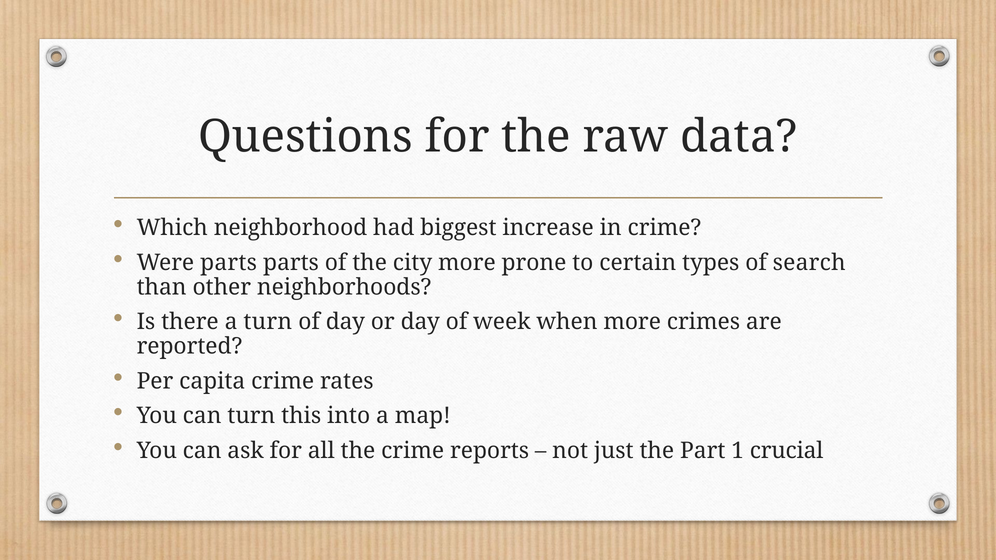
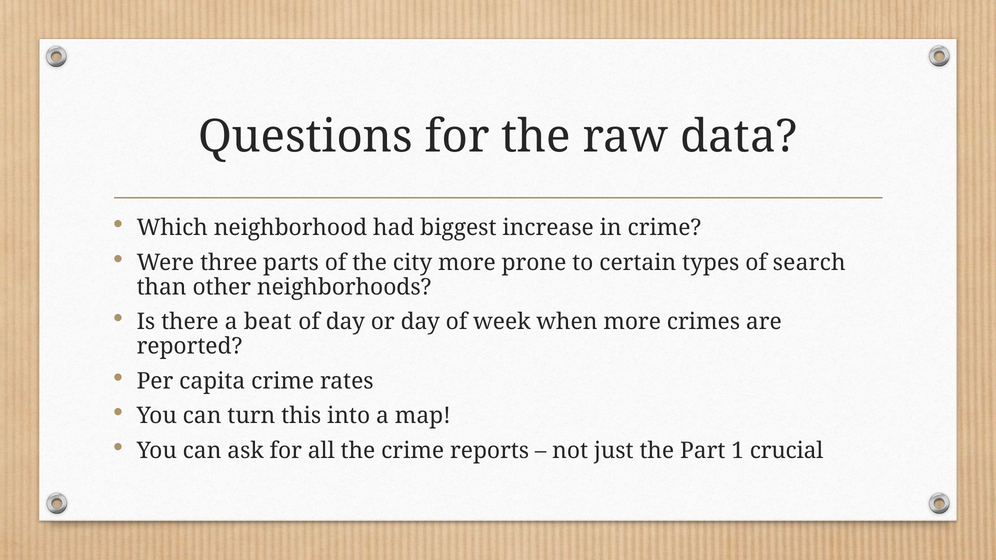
Were parts: parts -> three (229, 263)
a turn: turn -> beat (268, 322)
